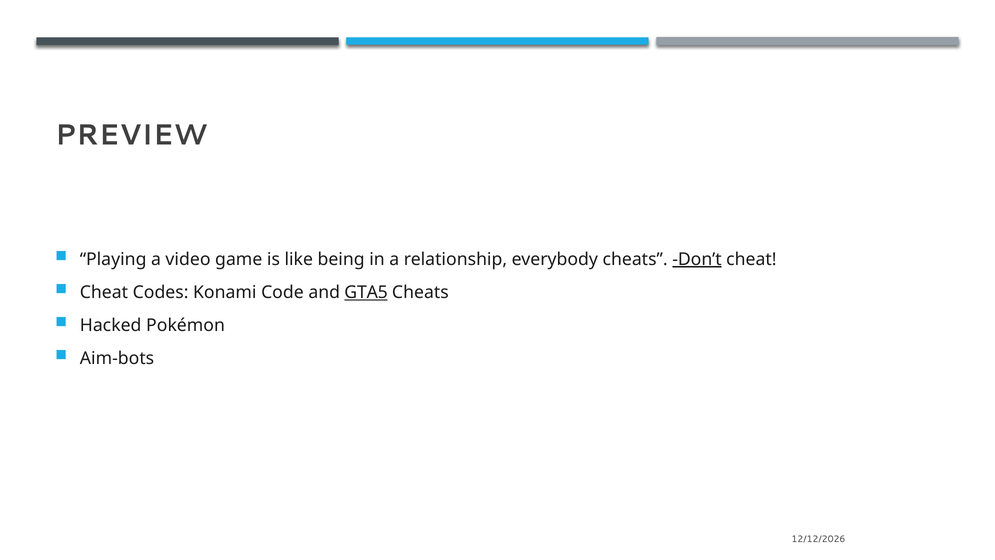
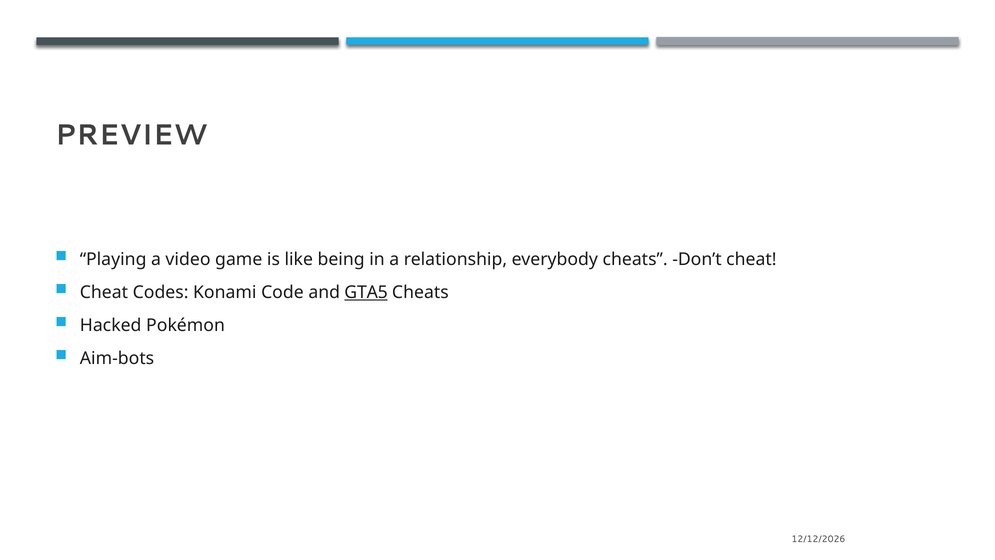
Don’t underline: present -> none (697, 259)
